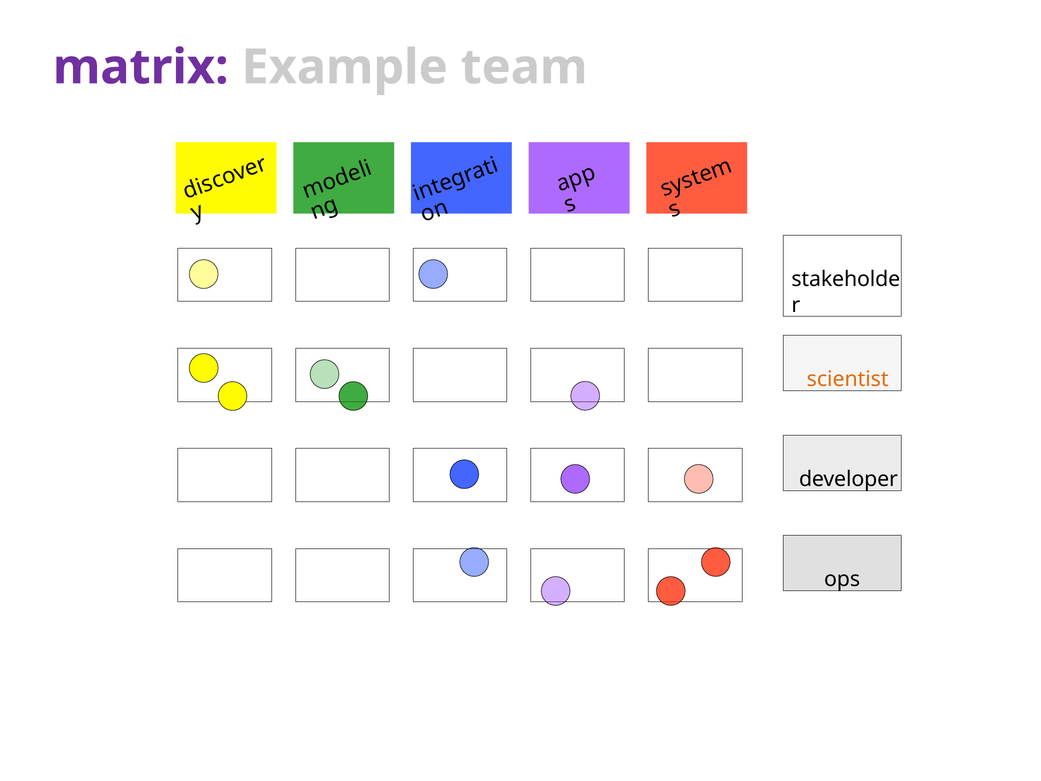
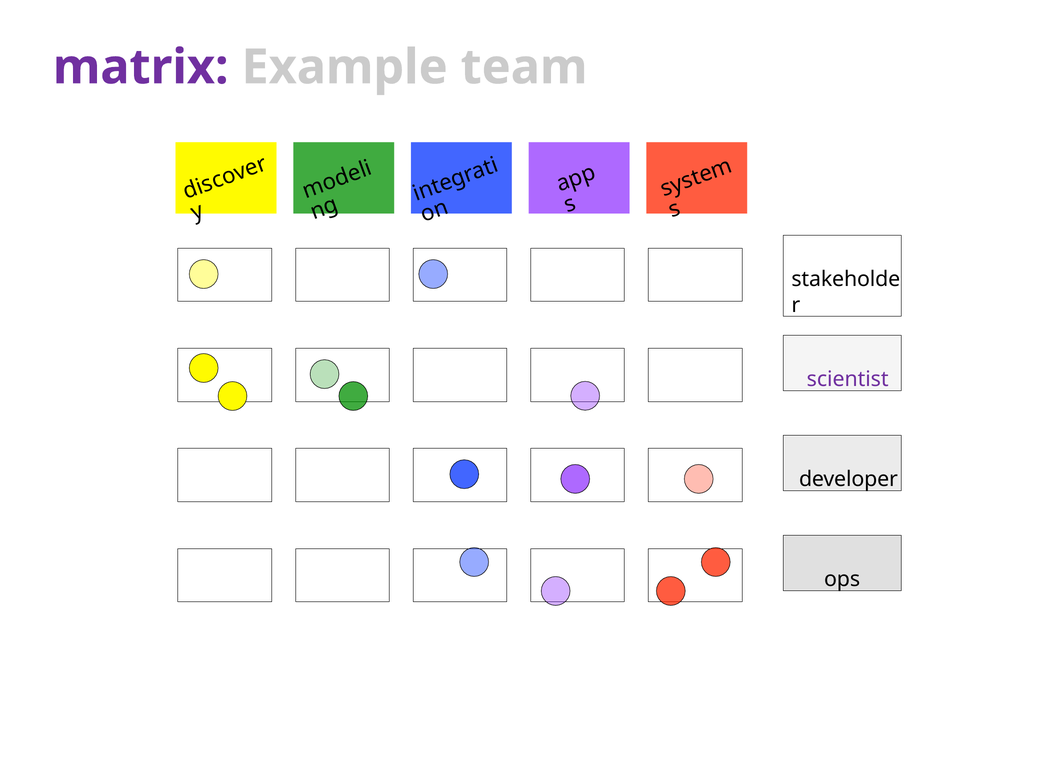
scientist colour: orange -> purple (848, 379)
